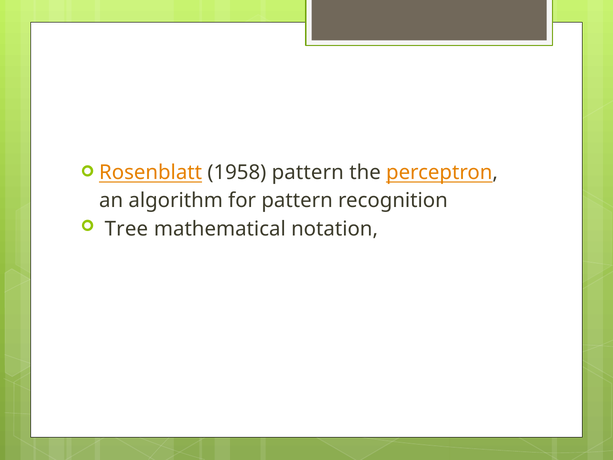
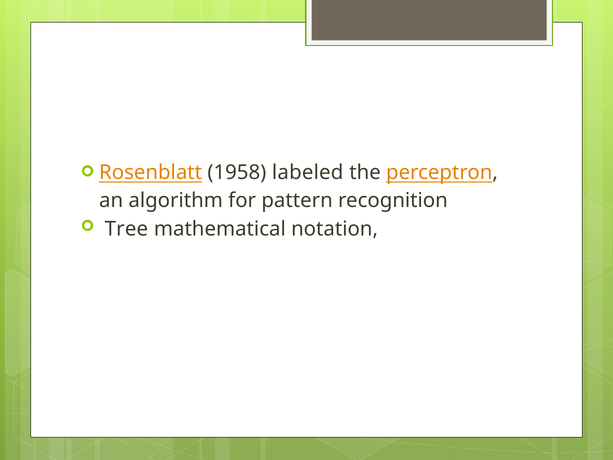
1958 pattern: pattern -> labeled (308, 173)
